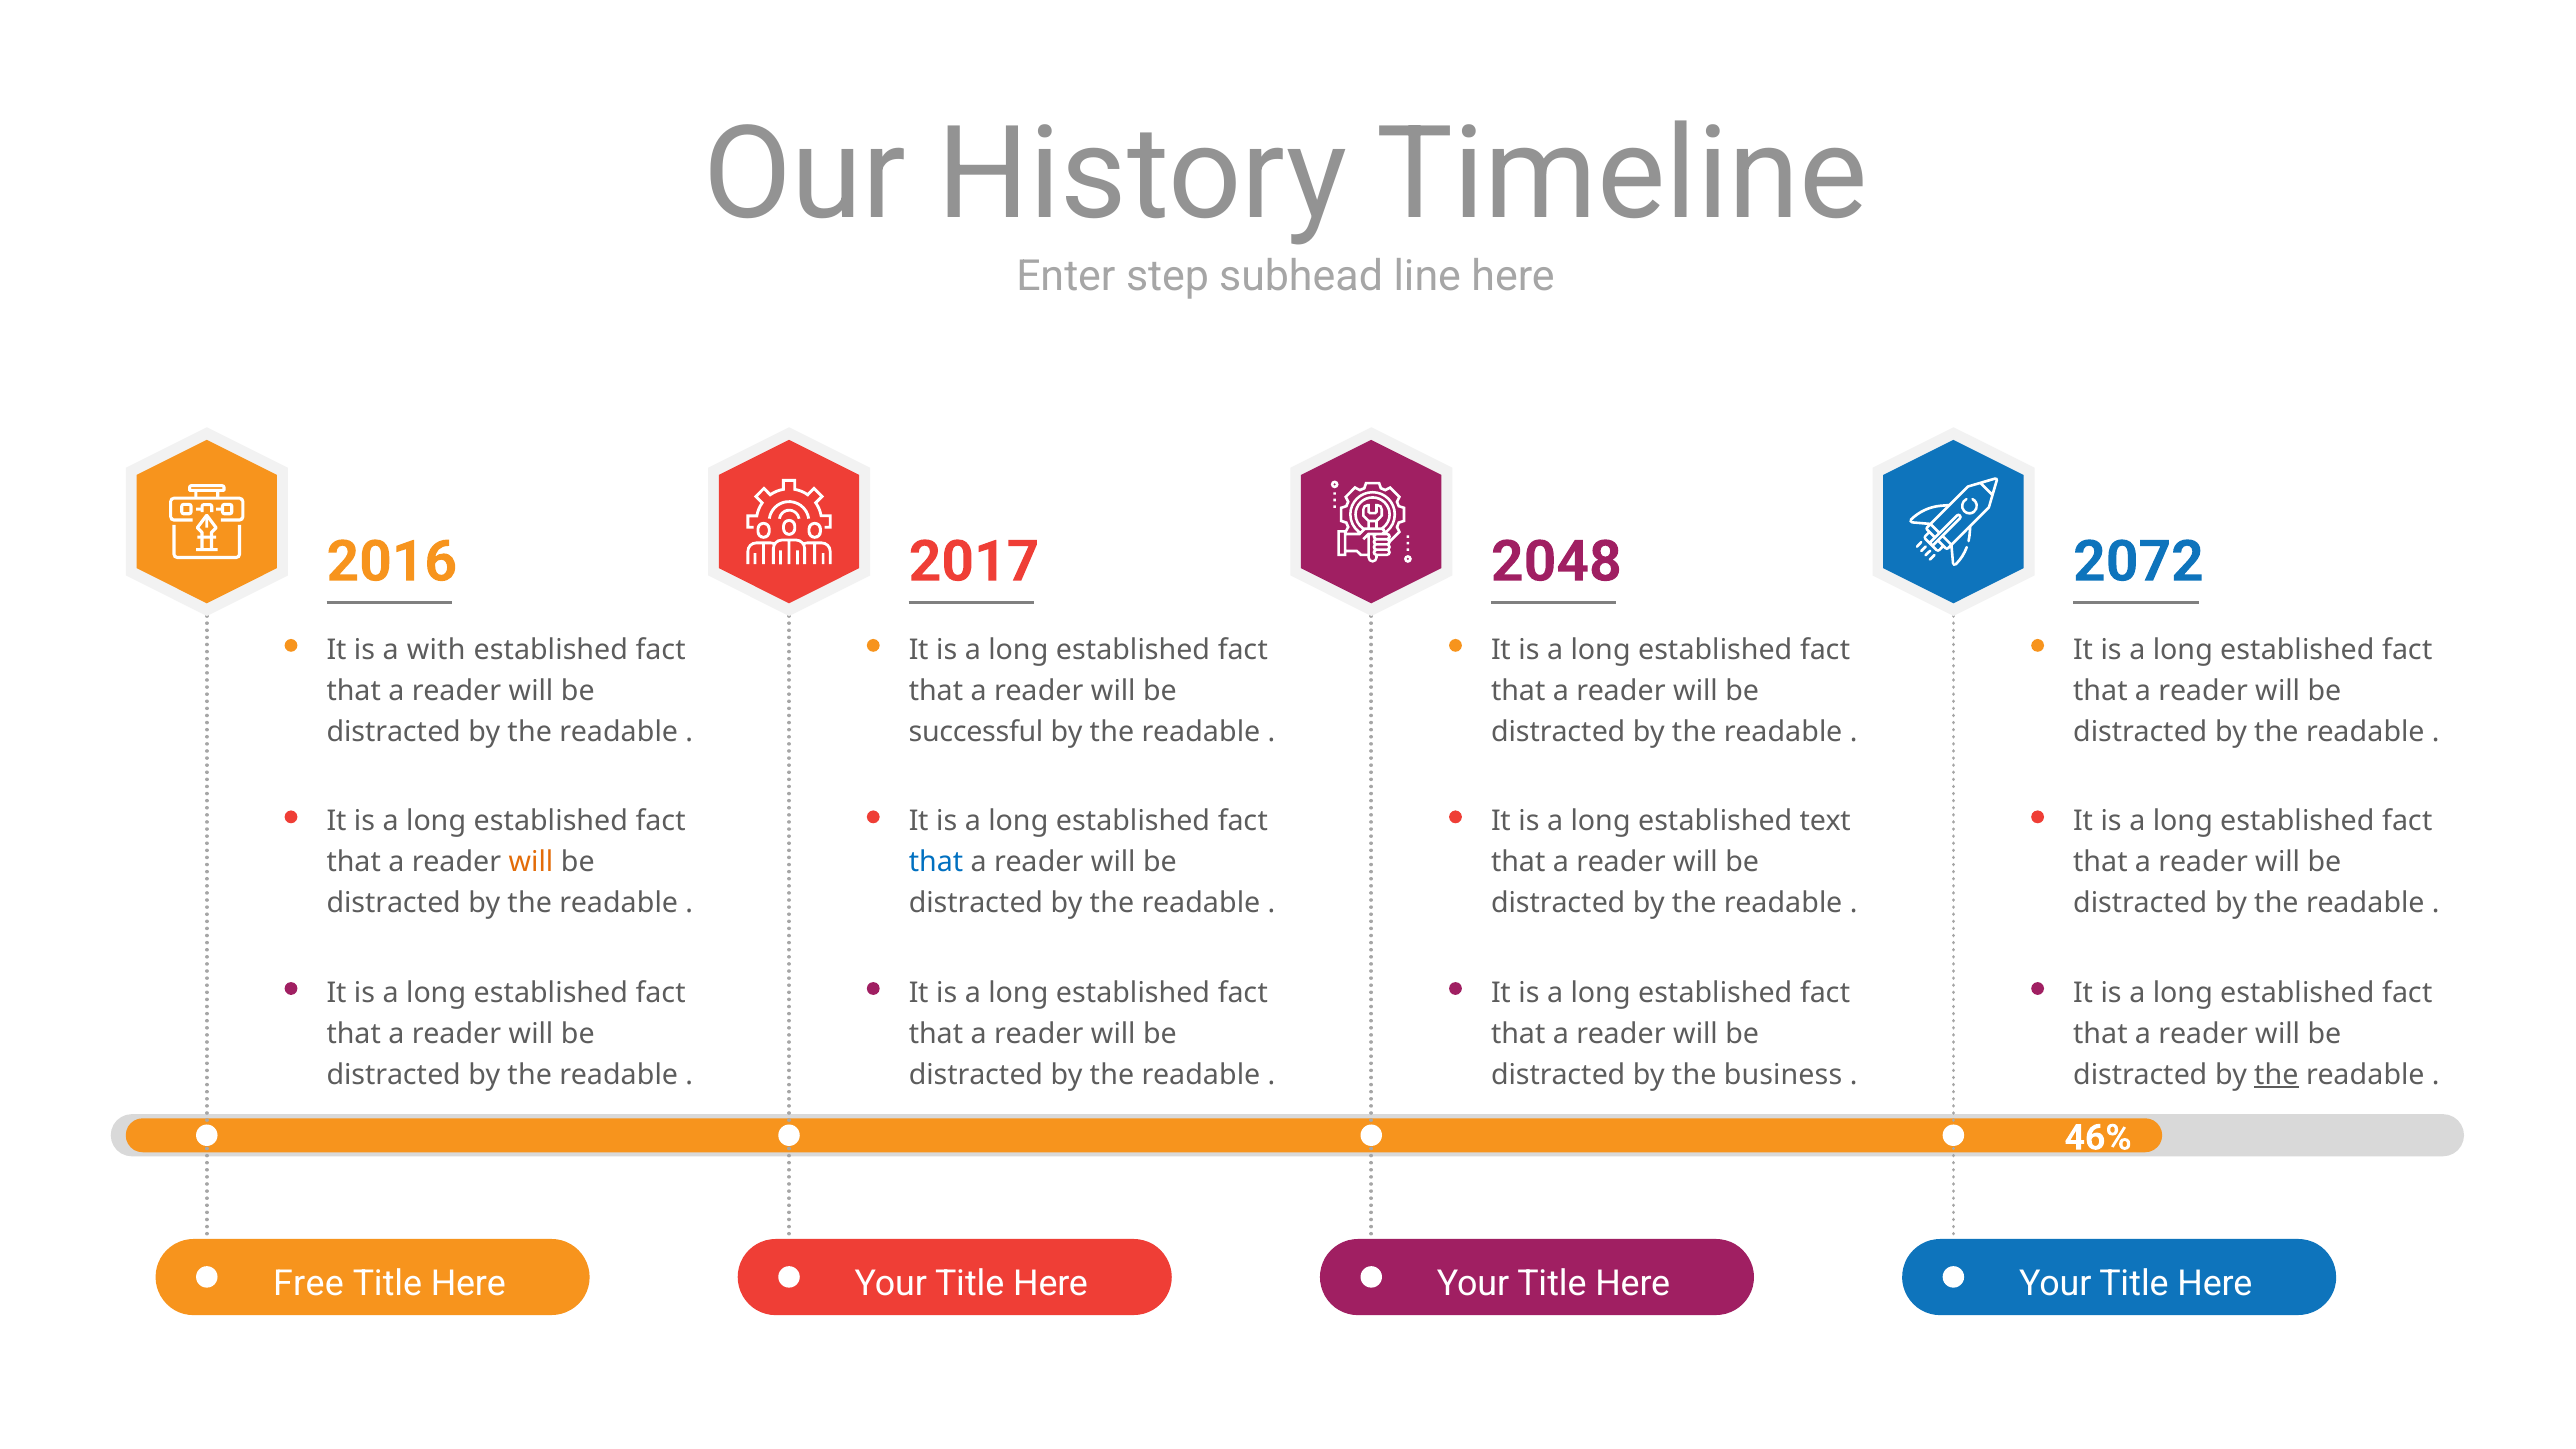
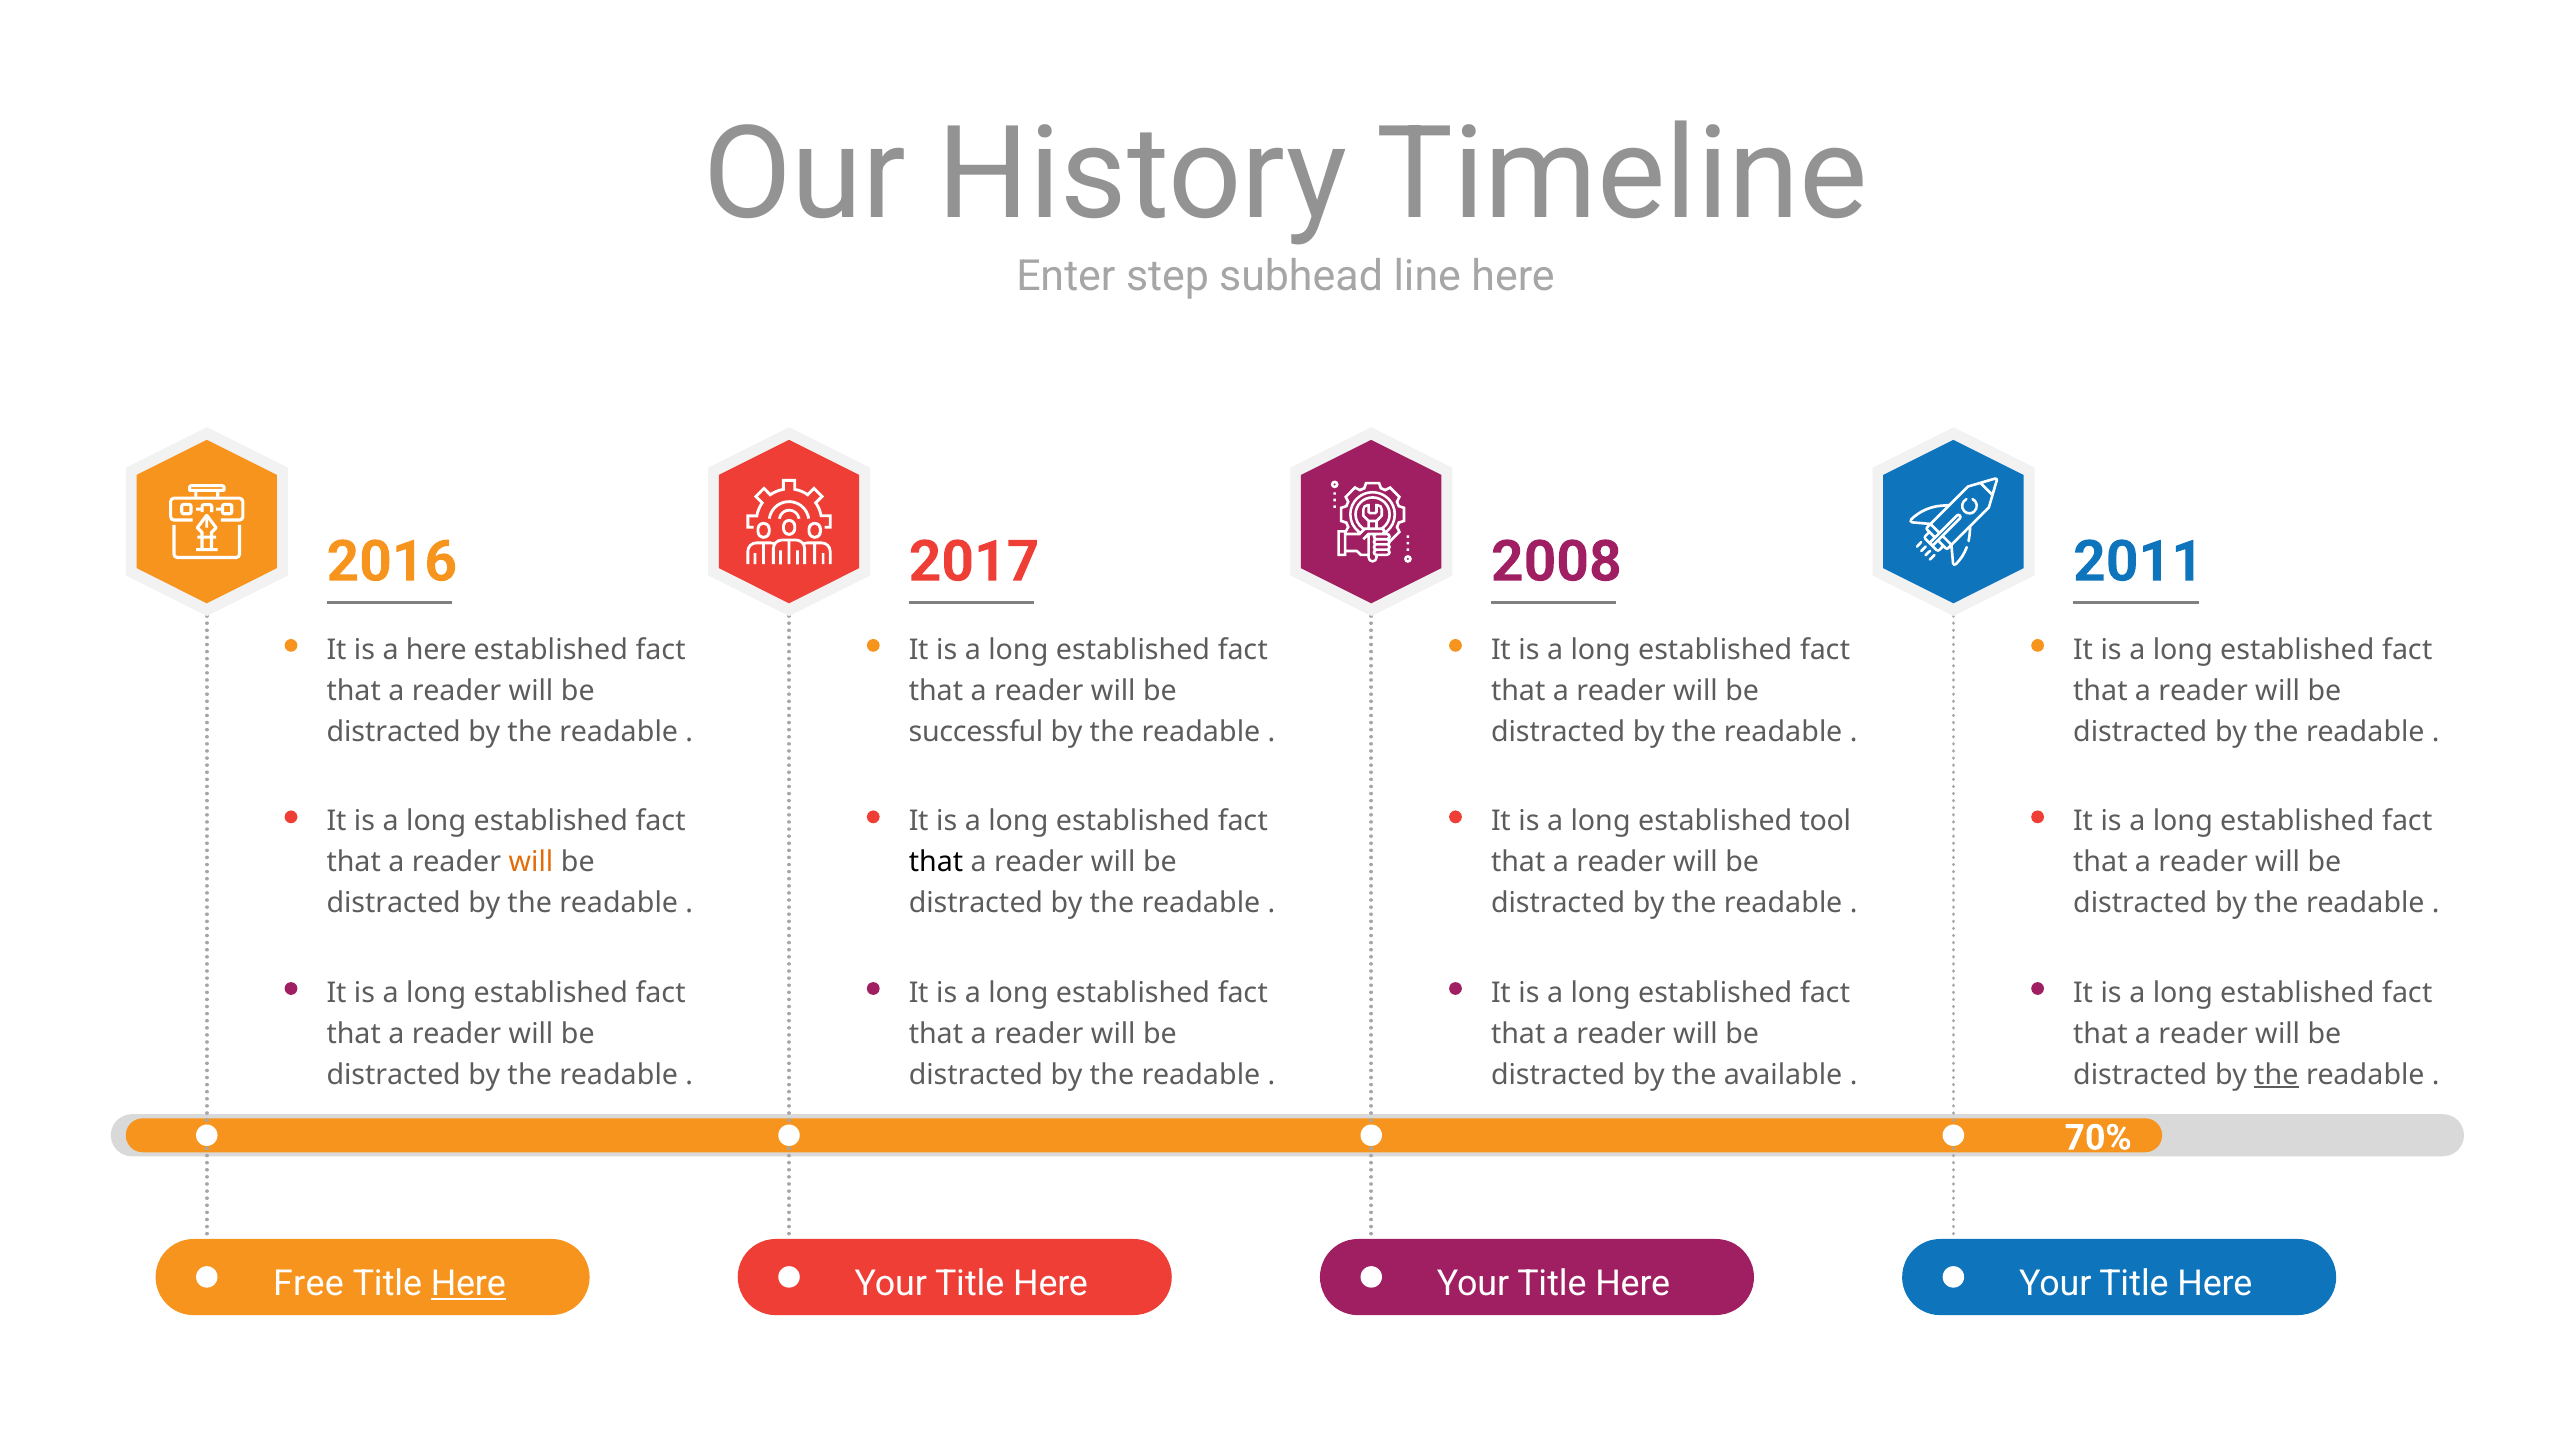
2048: 2048 -> 2008 (1556, 562)
2072: 2072 -> 2011 (2138, 562)
a with: with -> here (436, 650)
text: text -> tool (1825, 821)
that colour: blue -> black (936, 862)
business: business -> available (1783, 1075)
46%: 46% -> 70% (2098, 1138)
Here underline: none -> present (468, 1284)
